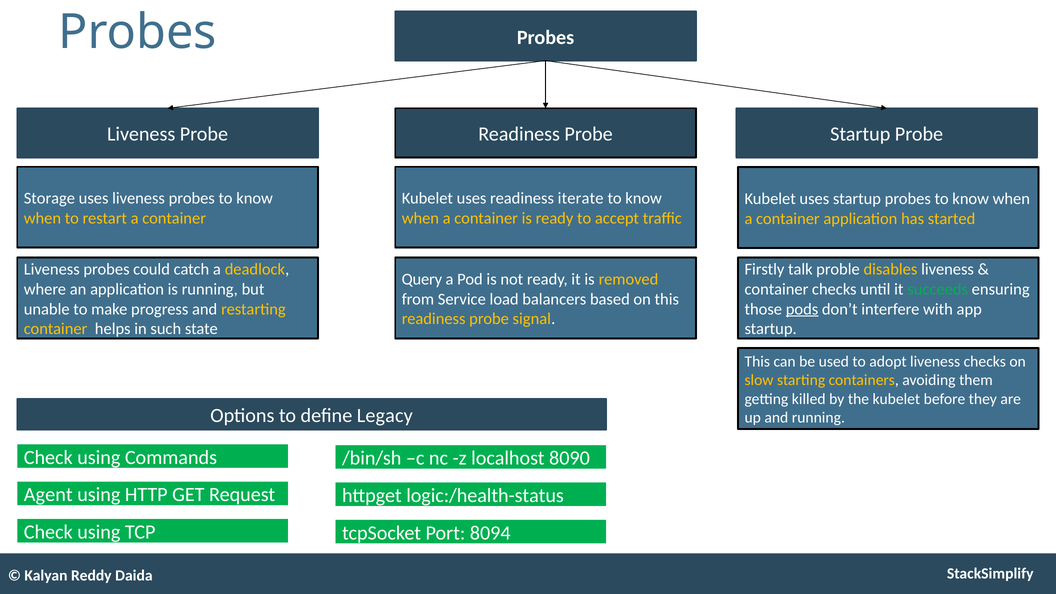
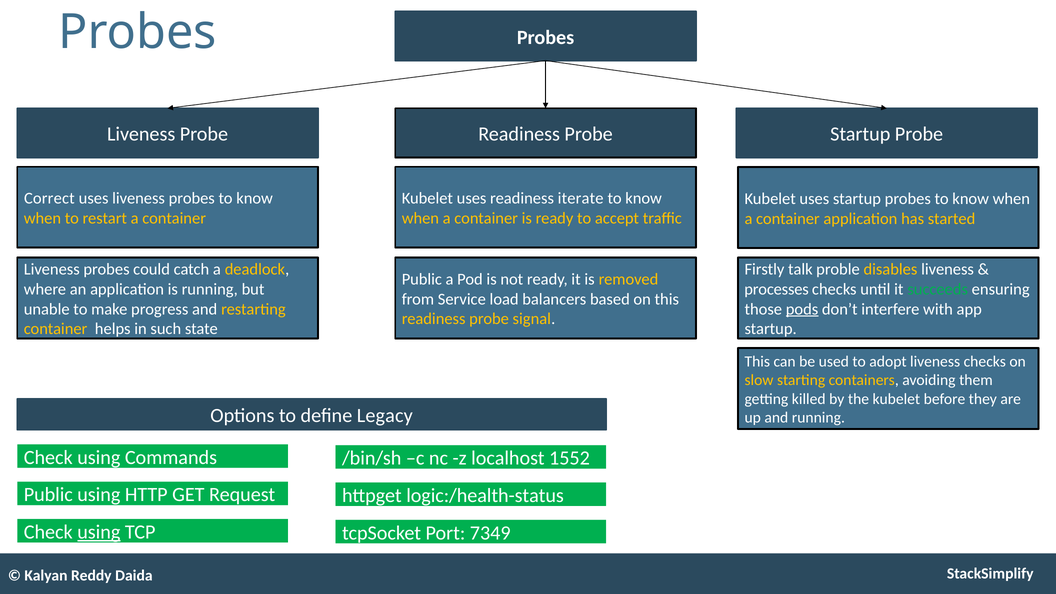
Storage: Storage -> Correct (49, 198)
Query: Query -> Public (422, 279)
container: container -> processes (777, 289)
8090: 8090 -> 1552 (569, 458)
Agent: Agent -> Public (48, 495)
using underline: none -> present (99, 532)
8094: 8094 -> 7349 (490, 533)
